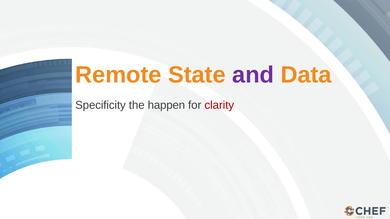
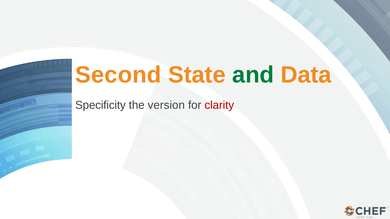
Remote: Remote -> Second (118, 75)
and colour: purple -> green (253, 75)
happen: happen -> version (166, 105)
